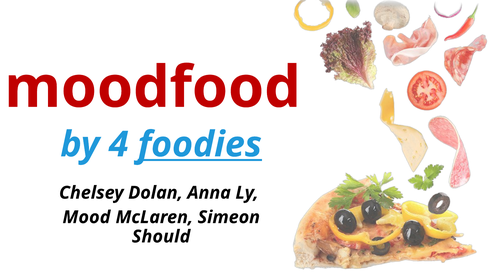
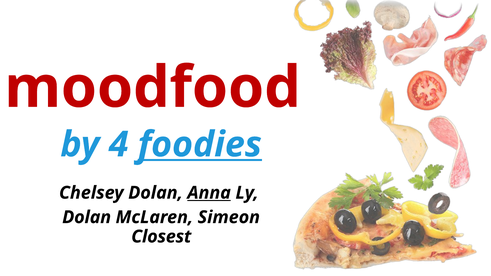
Anna underline: none -> present (209, 193)
Mood: Mood -> Dolan (87, 217)
Should: Should -> Closest (161, 237)
